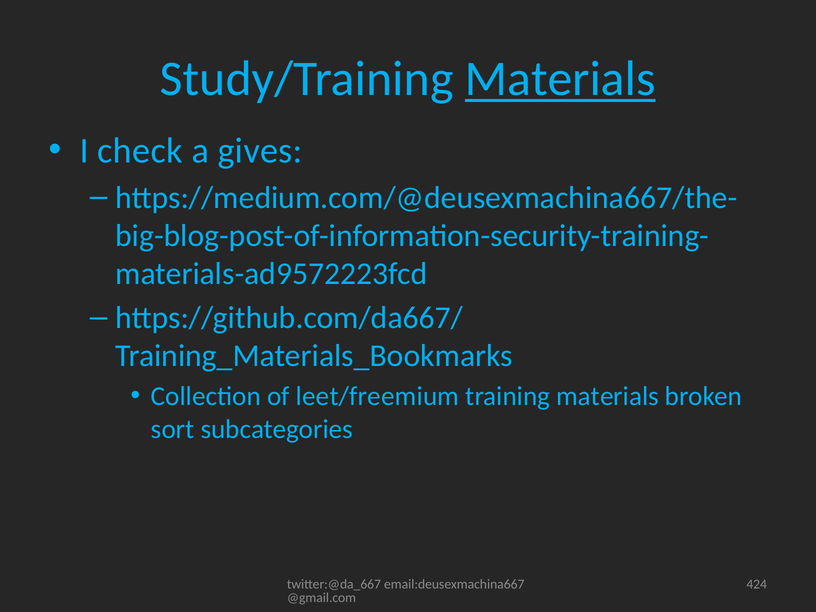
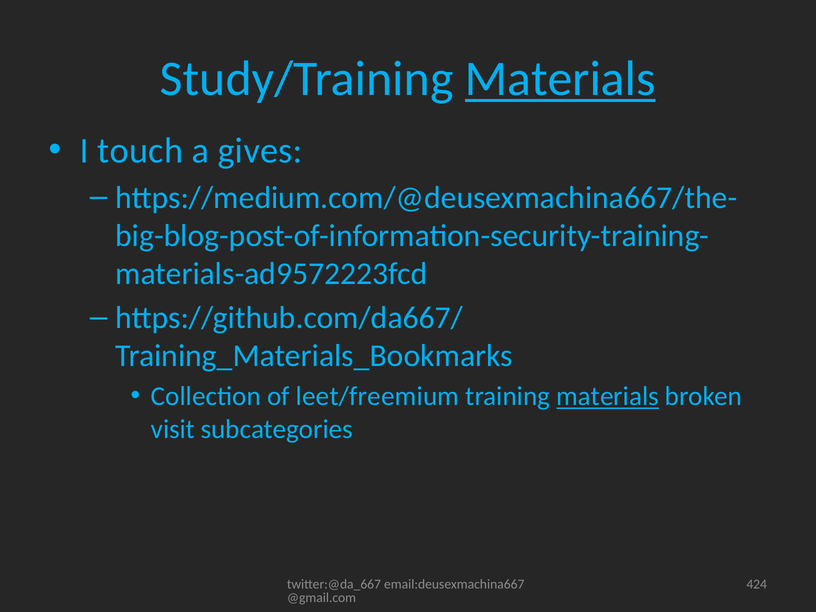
check: check -> touch (140, 151)
materials underline: none -> present (608, 396)
sort: sort -> visit (173, 429)
